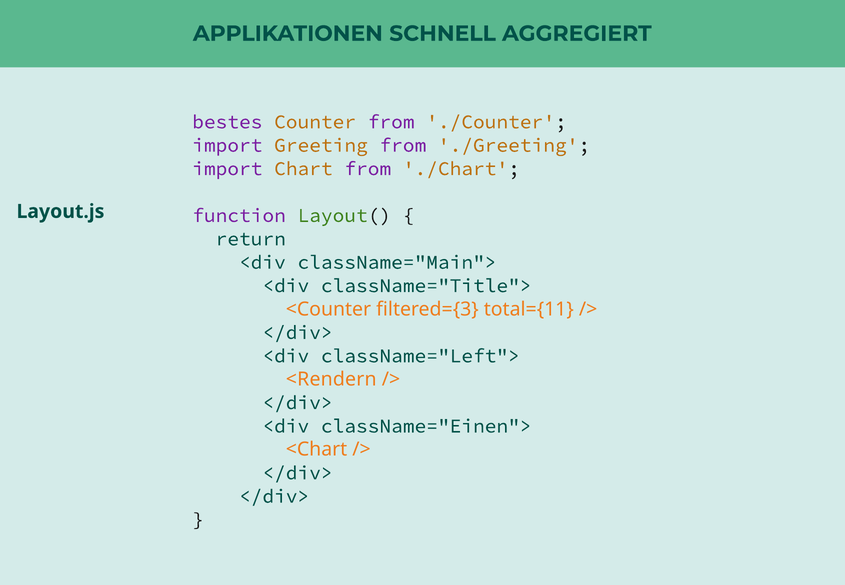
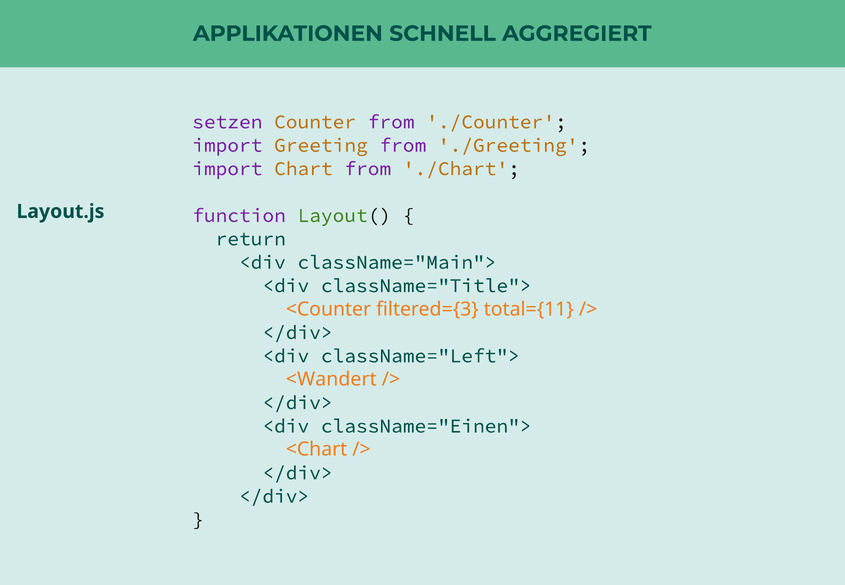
bestes: bestes -> setzen (227, 122)
<Rendern: <Rendern -> <Wandert (331, 379)
